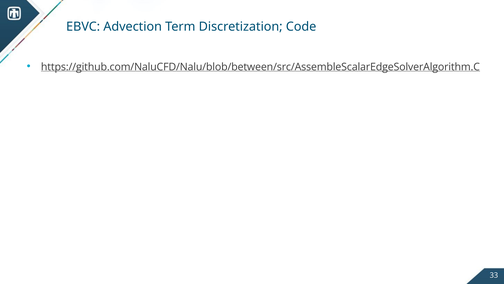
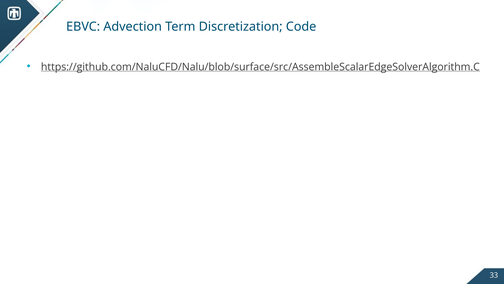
https://github.com/NaluCFD/Nalu/blob/between/src/AssembleScalarEdgeSolverAlgorithm.C: https://github.com/NaluCFD/Nalu/blob/between/src/AssembleScalarEdgeSolverAlgorithm.C -> https://github.com/NaluCFD/Nalu/blob/surface/src/AssembleScalarEdgeSolverAlgorithm.C (260, 67)
